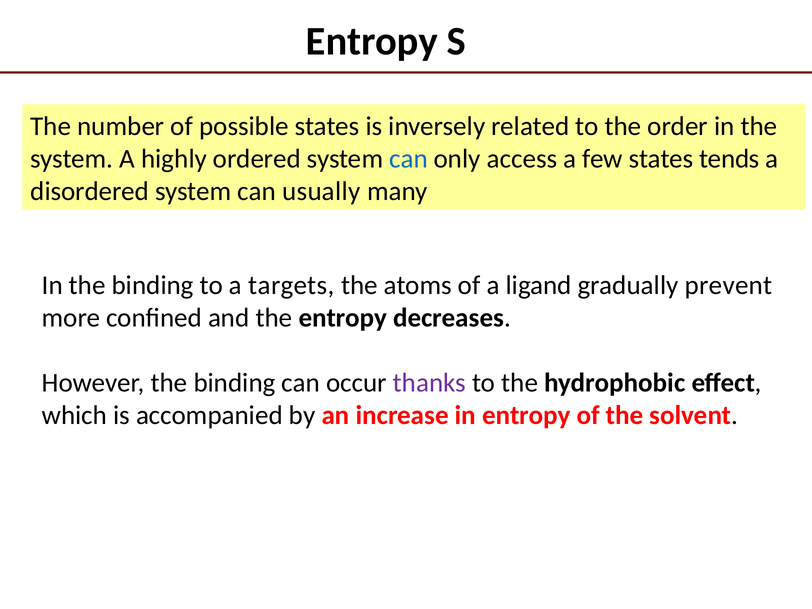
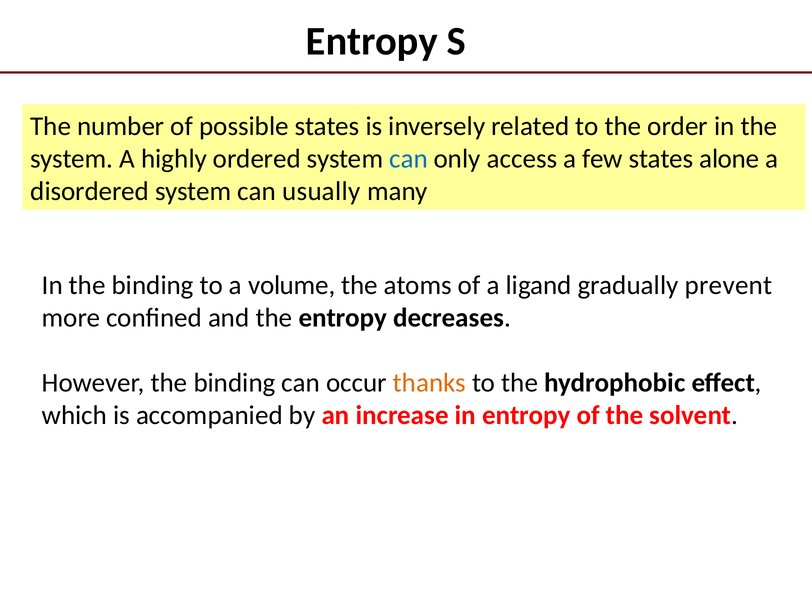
tends: tends -> alone (729, 159)
targets: targets -> volume (292, 285)
thanks colour: purple -> orange (430, 383)
